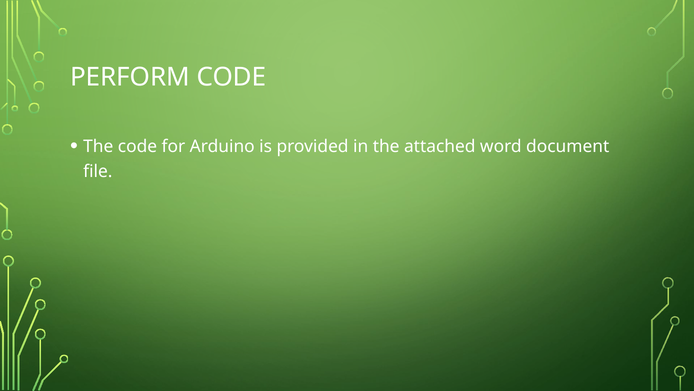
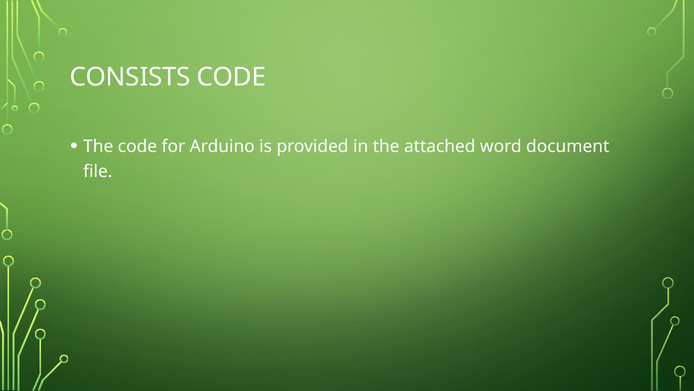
PERFORM: PERFORM -> CONSISTS (130, 77)
